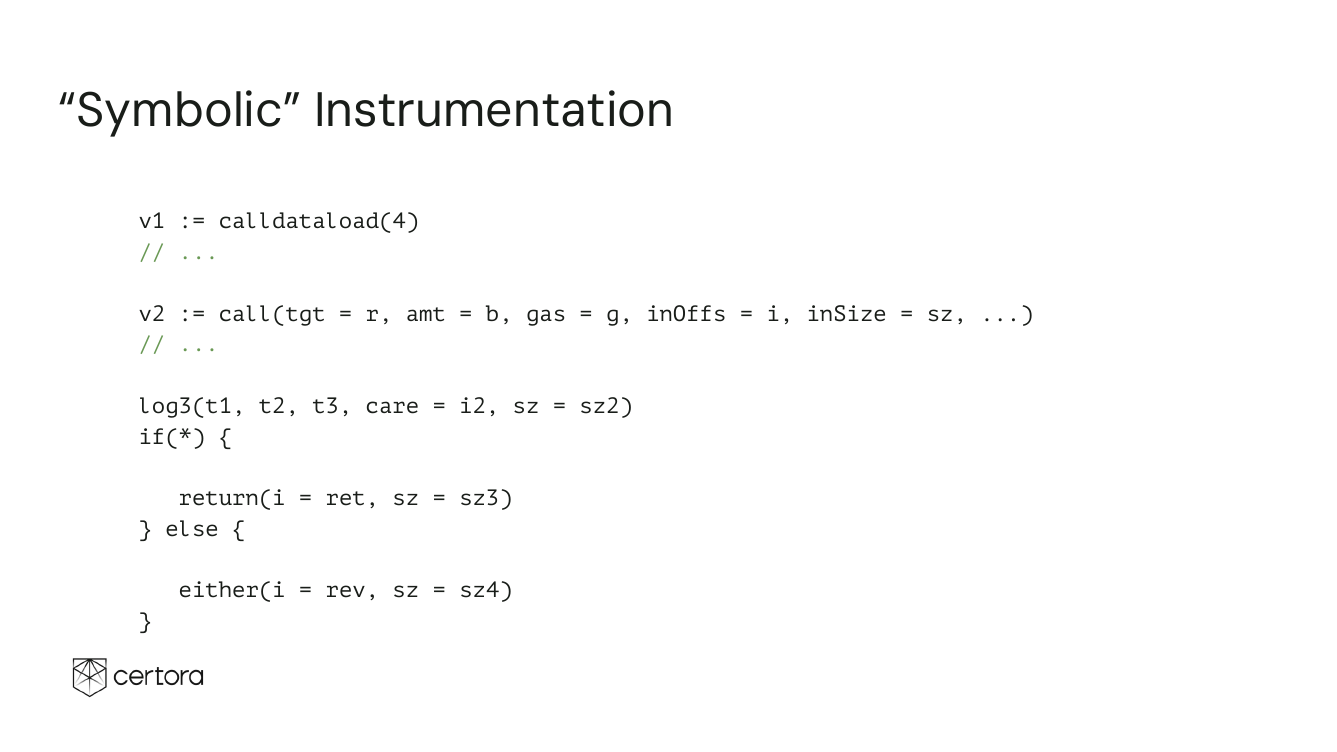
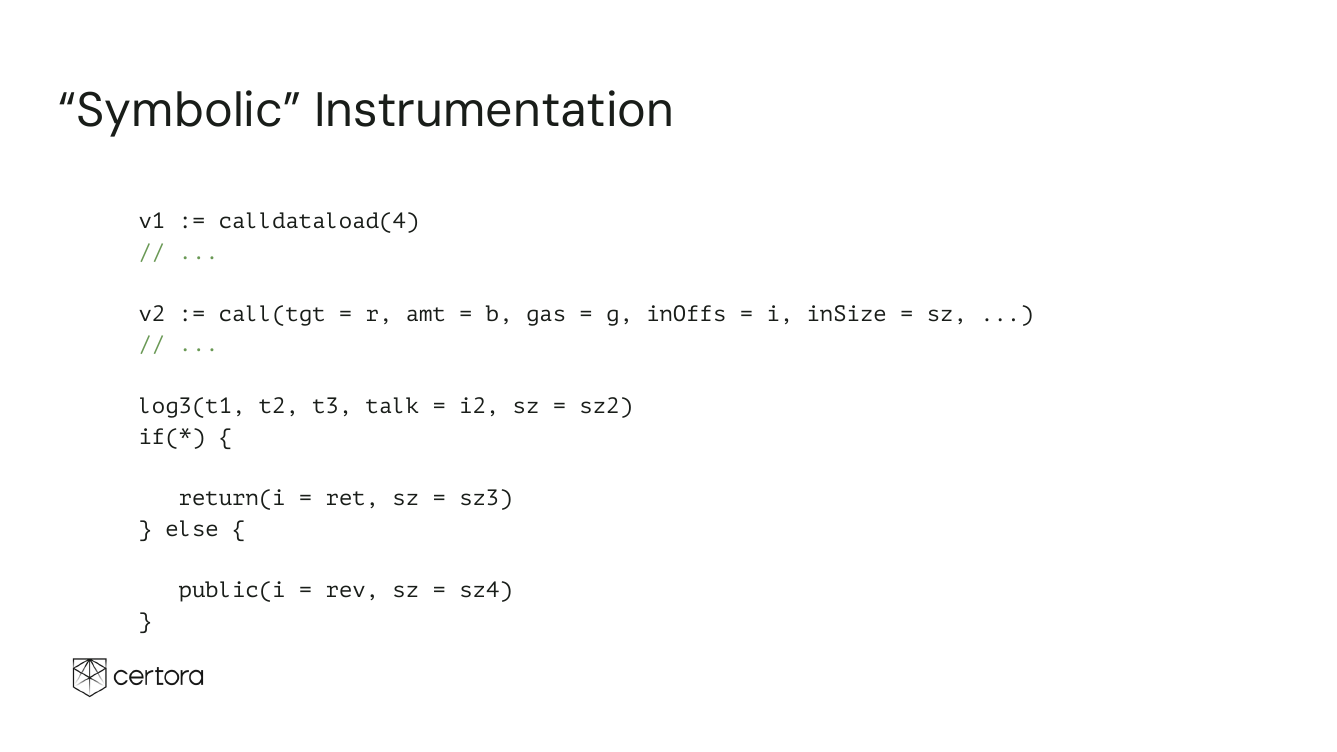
care: care -> talk (392, 406)
either(i: either(i -> public(i (232, 591)
